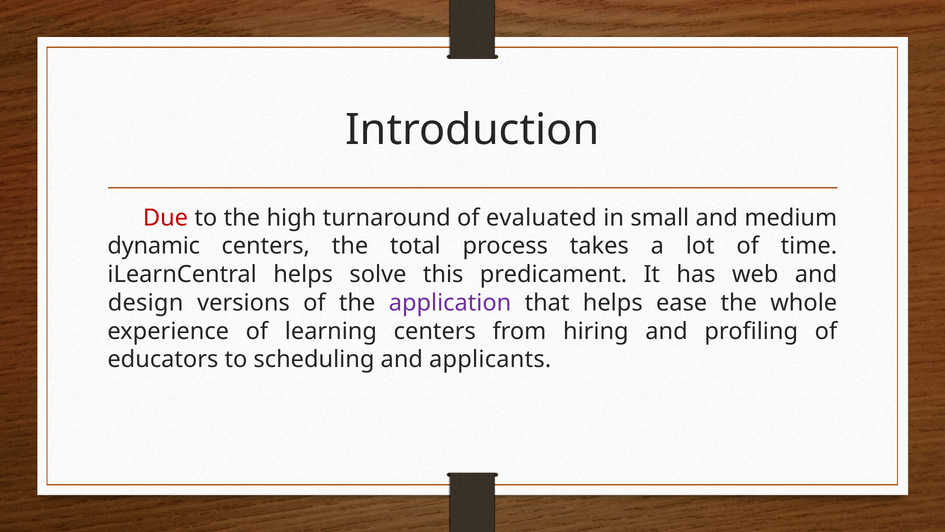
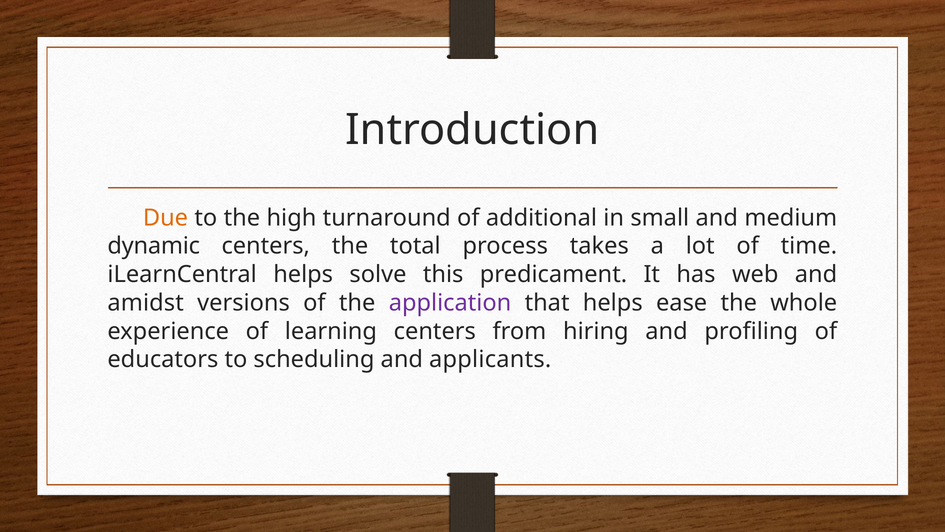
Due colour: red -> orange (165, 218)
evaluated: evaluated -> additional (541, 218)
design: design -> amidst (146, 303)
